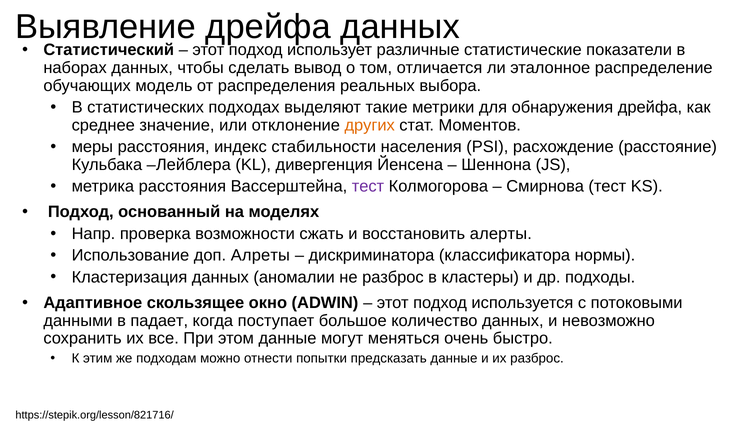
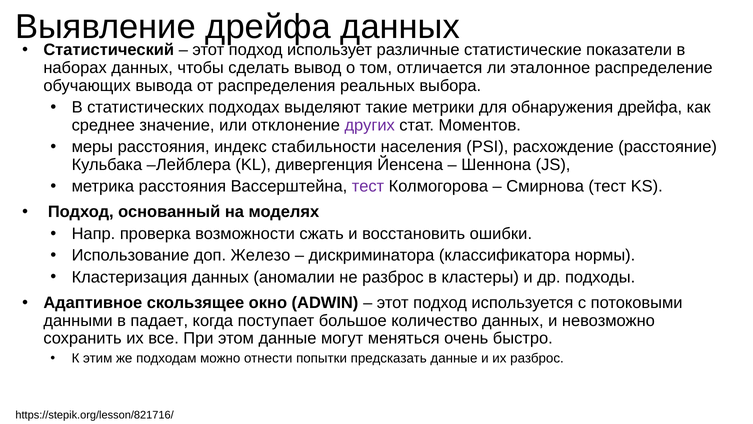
модель: модель -> вывода (164, 85)
других colour: orange -> purple (370, 125)
алерты: алерты -> ошибки (501, 233)
Алреты: Алреты -> Железо (260, 255)
